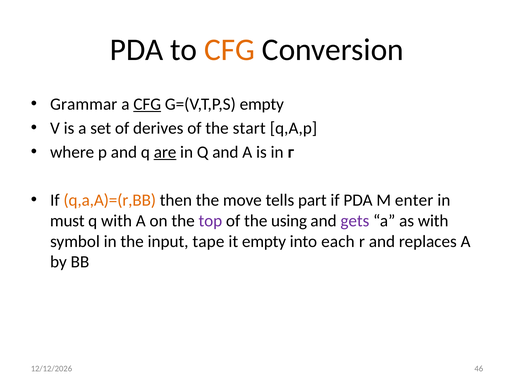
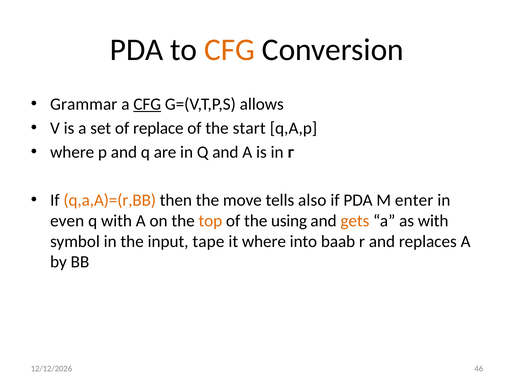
G=(V,T,P,S empty: empty -> allows (262, 104)
derives: derives -> replace (158, 128)
are underline: present -> none (165, 152)
part: part -> also (312, 200)
must: must -> even (67, 220)
top colour: purple -> orange (210, 220)
gets colour: purple -> orange (355, 220)
it empty: empty -> where (264, 241)
each: each -> baab (338, 241)
